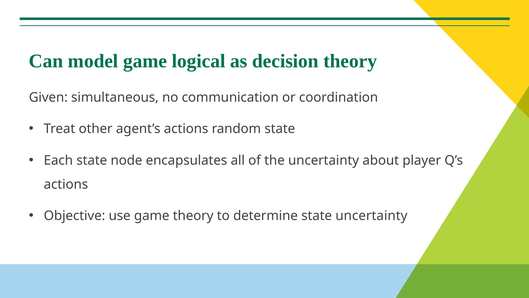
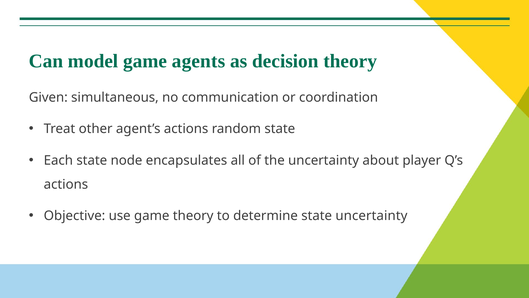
logical: logical -> agents (199, 61)
